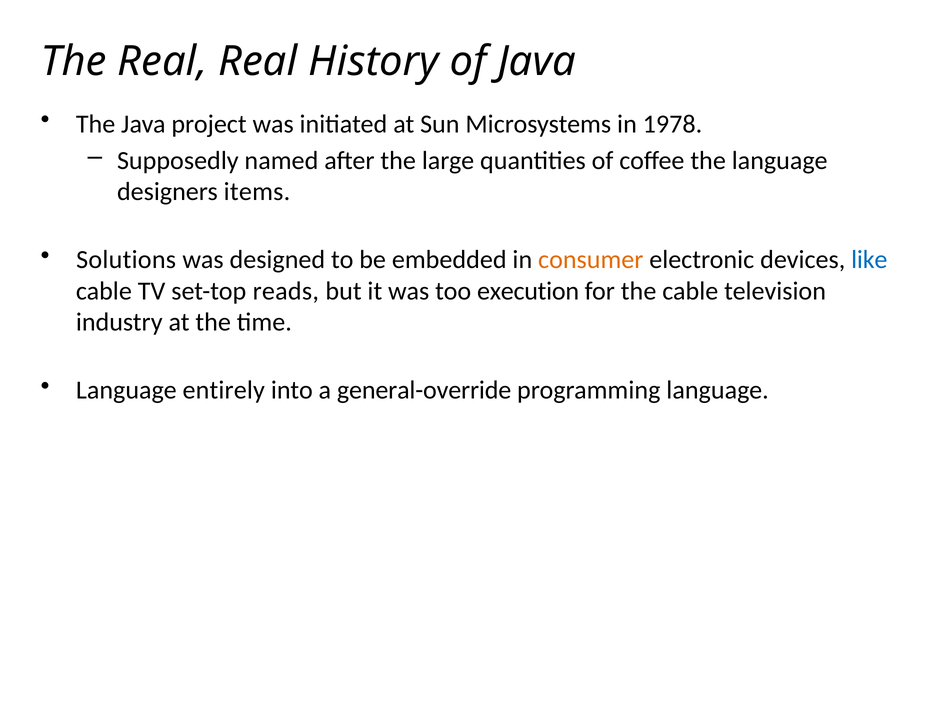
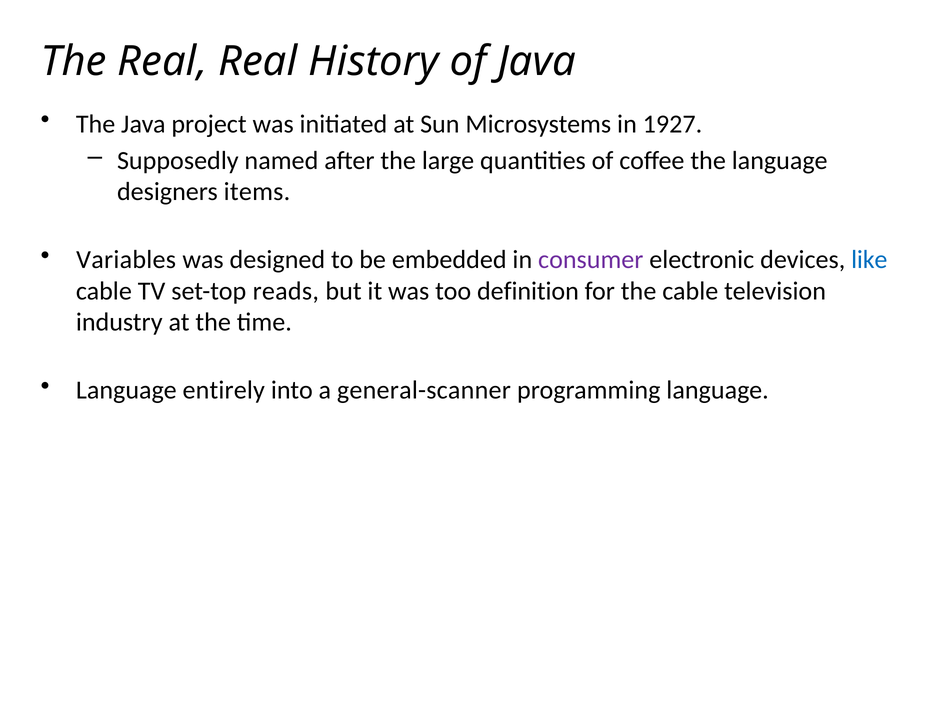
1978: 1978 -> 1927 (672, 124)
Solutions: Solutions -> Variables (126, 260)
consumer colour: orange -> purple (591, 260)
execution: execution -> definition (528, 291)
general-override: general-override -> general-scanner (424, 390)
